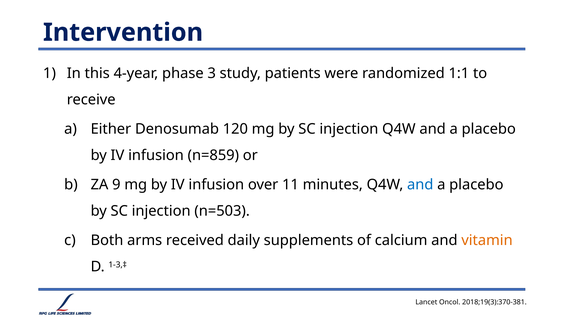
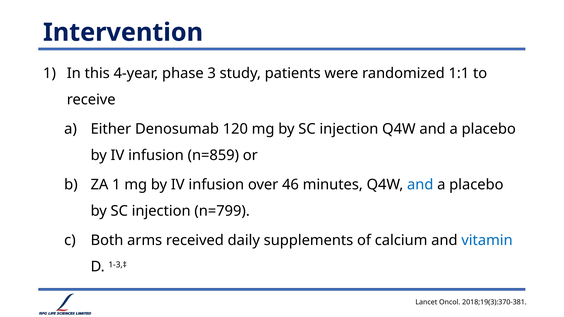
ZA 9: 9 -> 1 (116, 185)
11: 11 -> 46 (291, 185)
n=503: n=503 -> n=799 (222, 211)
vitamin colour: orange -> blue (487, 241)
